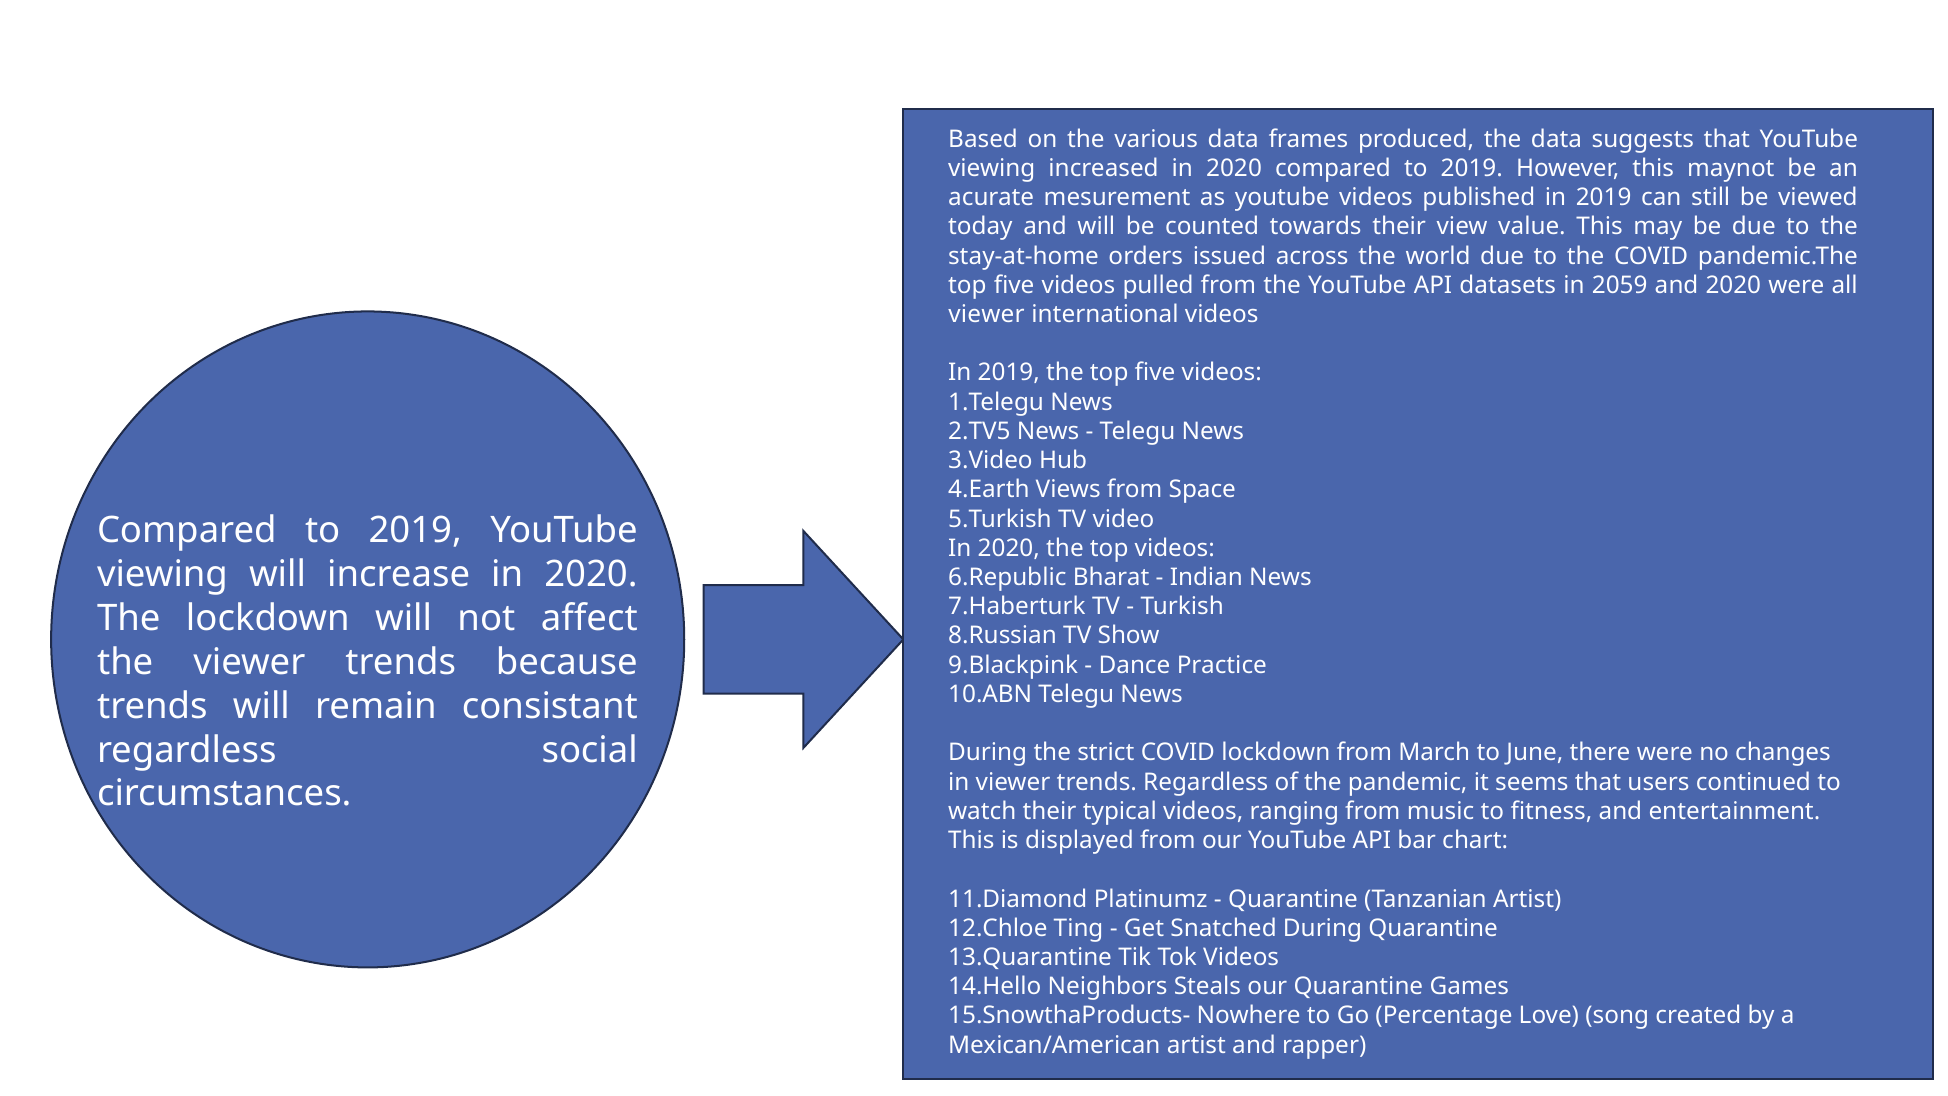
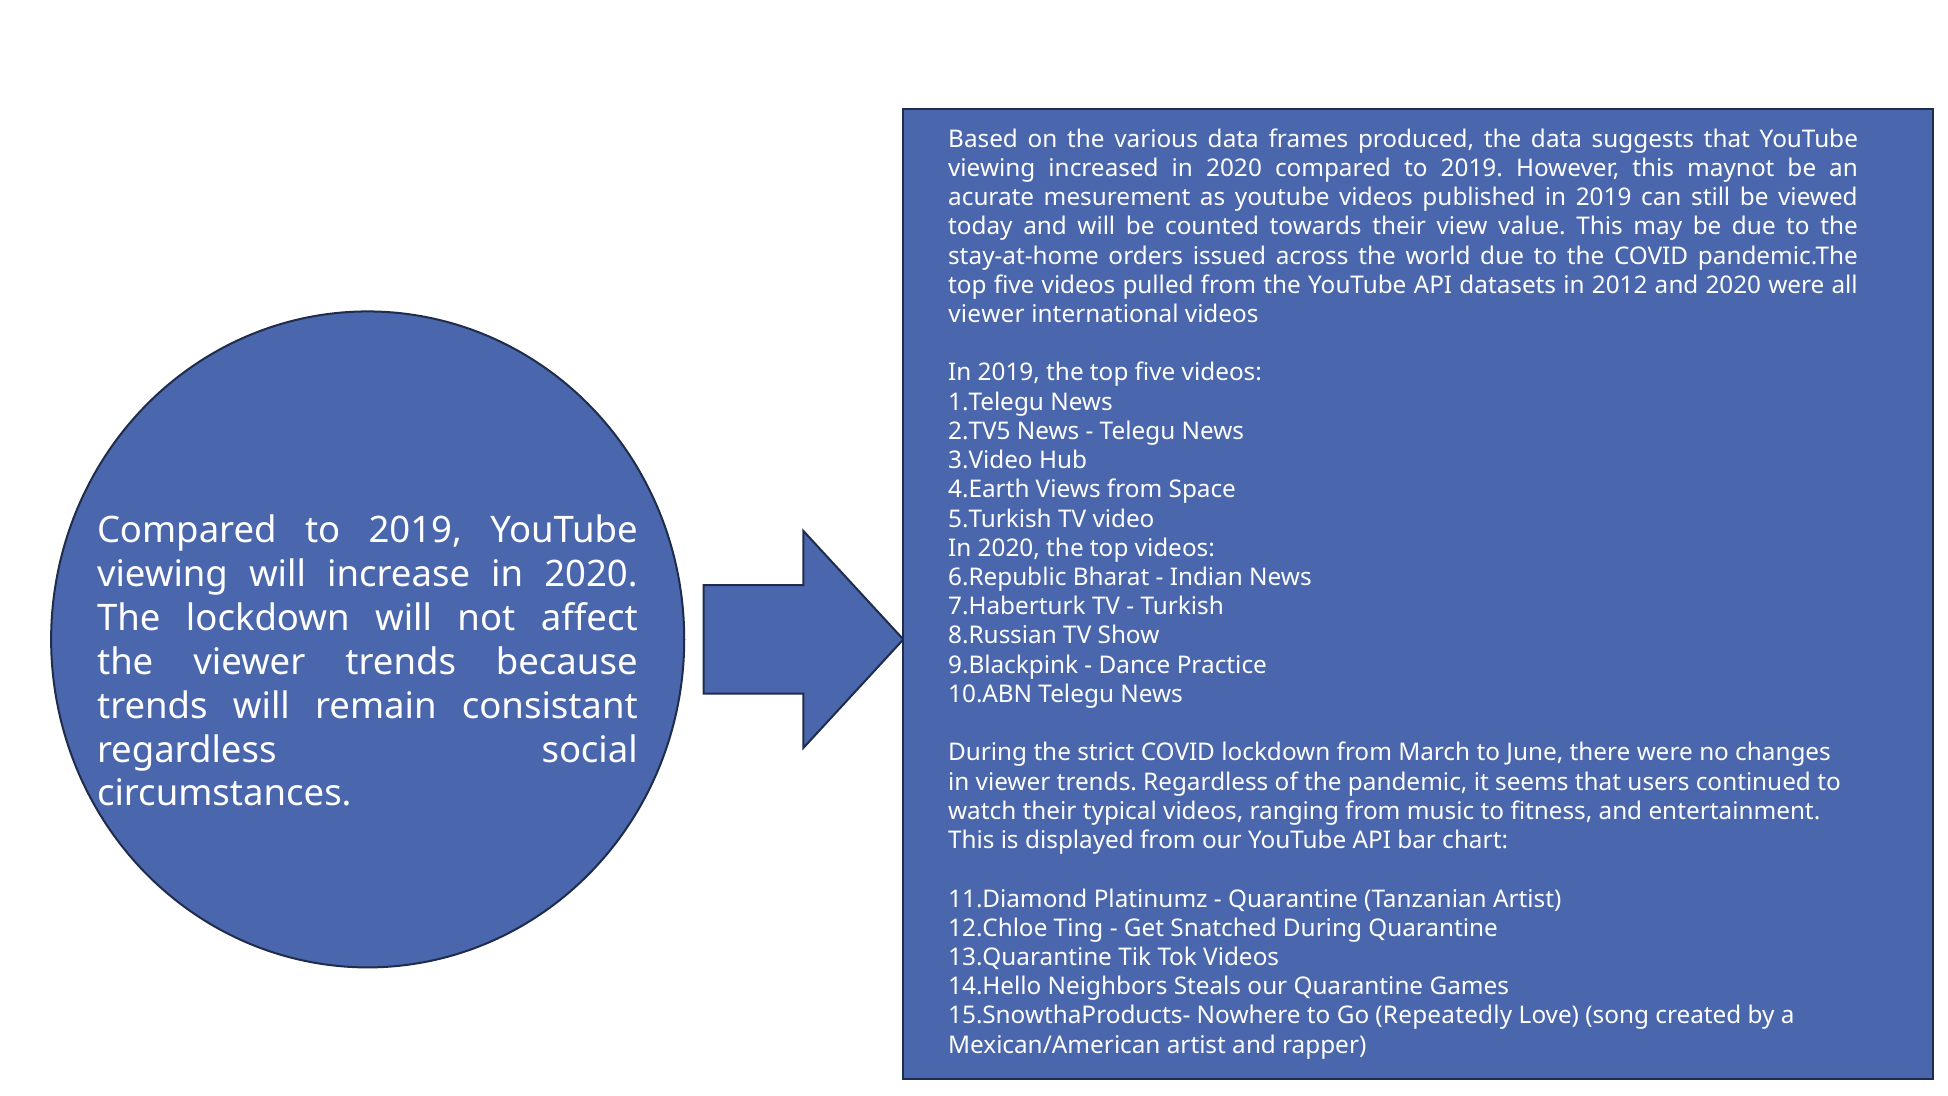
2059: 2059 -> 2012 (1620, 285)
Percentage: Percentage -> Repeatedly (1444, 1016)
